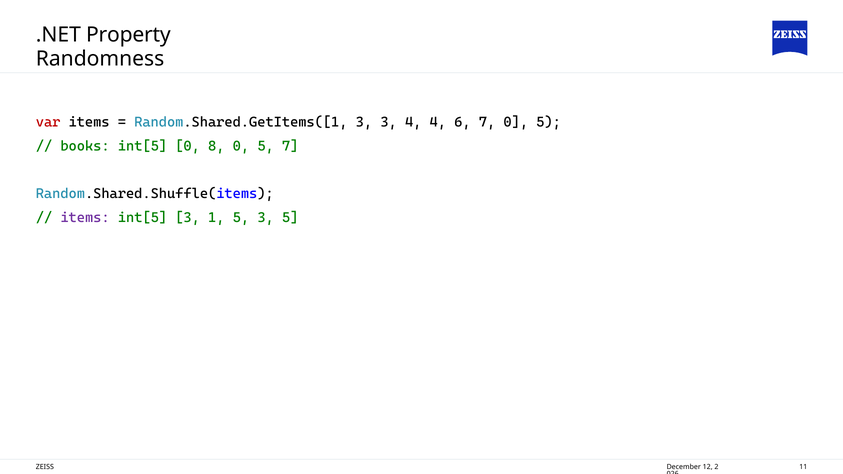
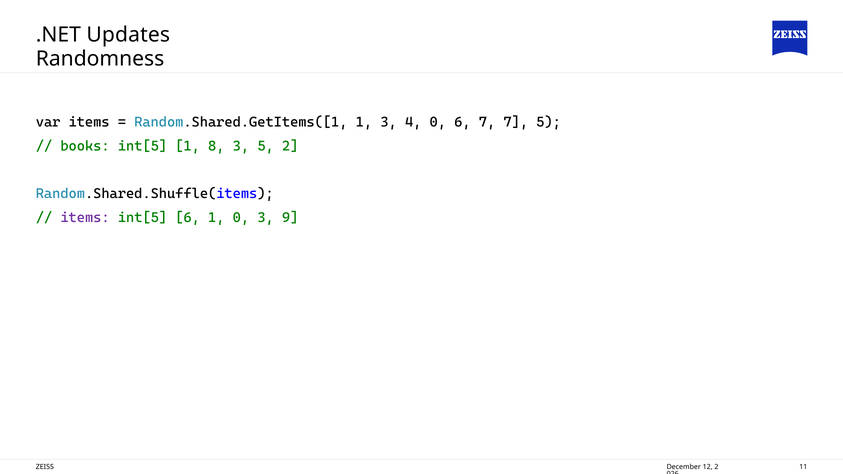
Property: Property -> Updates (128, 35)
var colour: red -> black (48, 122)
Random.Shared.GetItems([1 3: 3 -> 1 (364, 122)
4 4: 4 -> 0 (438, 122)
7 0: 0 -> 7 (516, 122)
int[5 0: 0 -> 1 (188, 146)
8 0: 0 -> 3 (241, 146)
5 7: 7 -> 2 (290, 146)
int[5 3: 3 -> 6 (188, 218)
1 5: 5 -> 0 (241, 218)
3 5: 5 -> 9 (290, 218)
